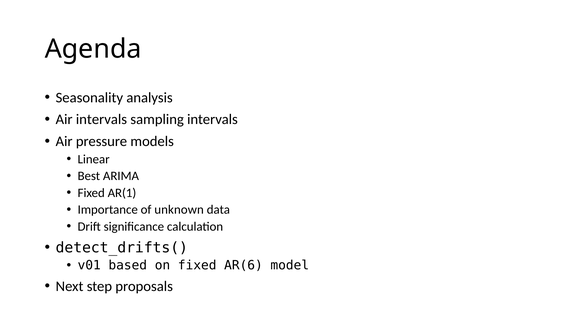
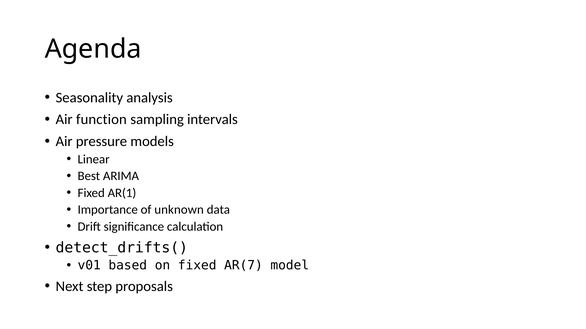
Air intervals: intervals -> function (101, 120)
AR(6: AR(6 -> AR(7 (243, 266)
